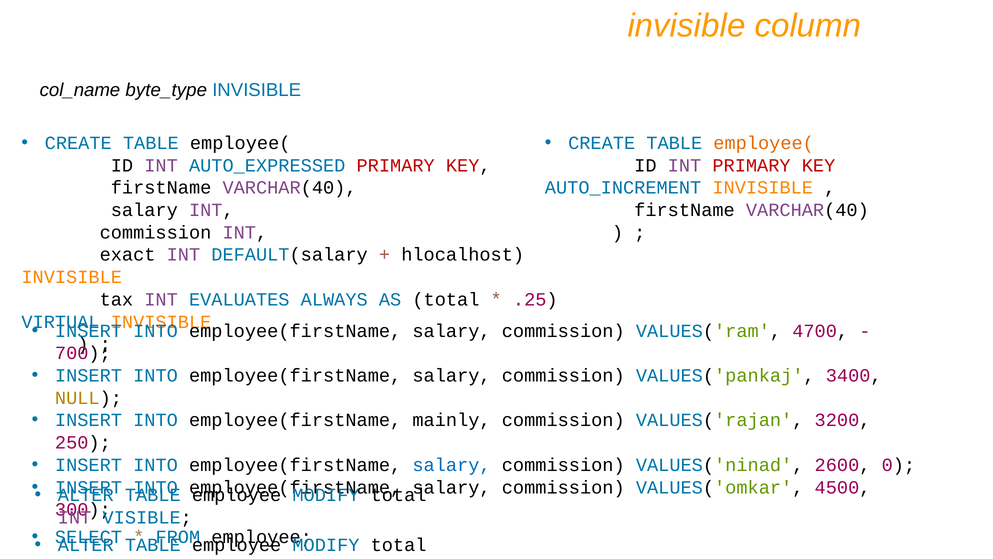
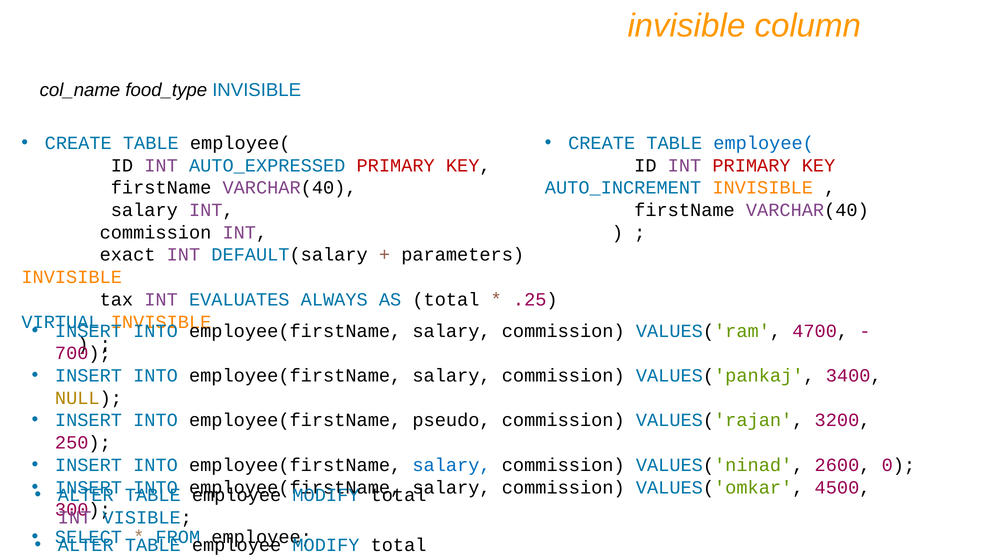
byte_type: byte_type -> food_type (166, 90)
employee( colour: orange -> blue (764, 143)
hlocalhost: hlocalhost -> parameters (463, 255)
mainly: mainly -> pseudo (452, 420)
